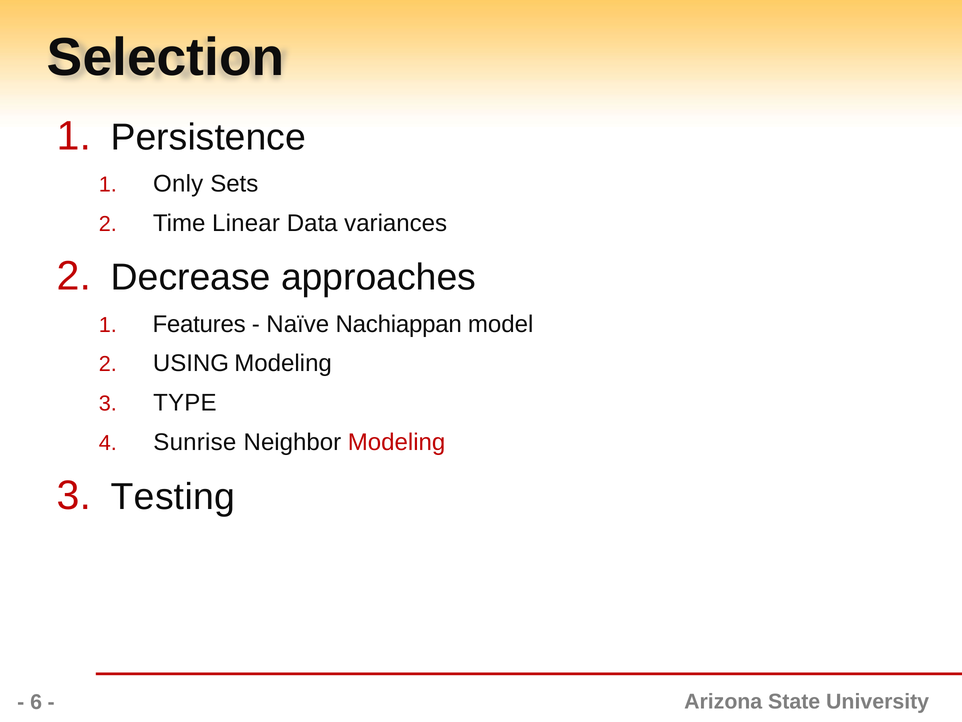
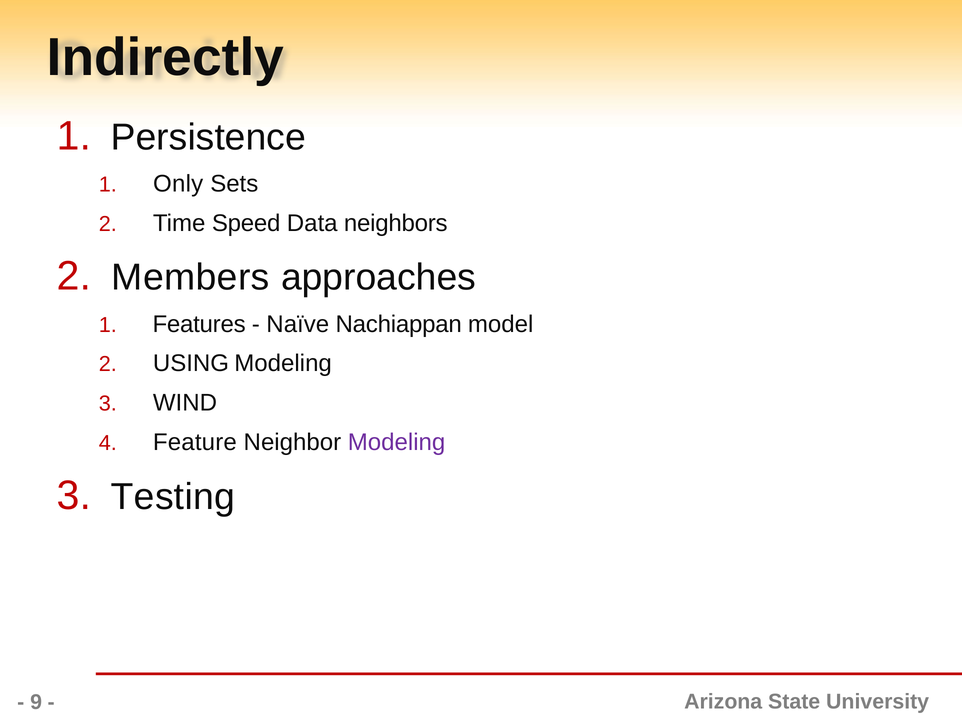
Selection: Selection -> Indirectly (166, 58)
Linear: Linear -> Speed (246, 223)
variances: variances -> neighbors (396, 223)
Decrease: Decrease -> Members (191, 277)
TYPE: TYPE -> WIND (185, 403)
Sunrise: Sunrise -> Feature (195, 442)
Modeling colour: red -> purple (397, 442)
6: 6 -> 9 (36, 702)
